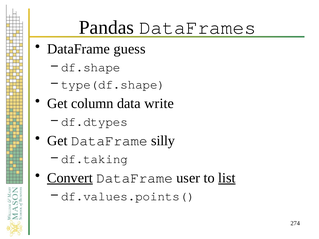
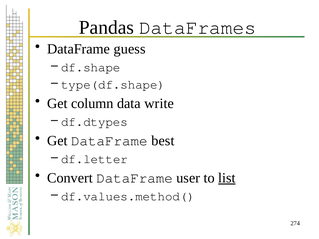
silly: silly -> best (163, 141)
df.taking: df.taking -> df.letter (94, 159)
Convert underline: present -> none (70, 178)
df.values.points(: df.values.points( -> df.values.method( (128, 196)
